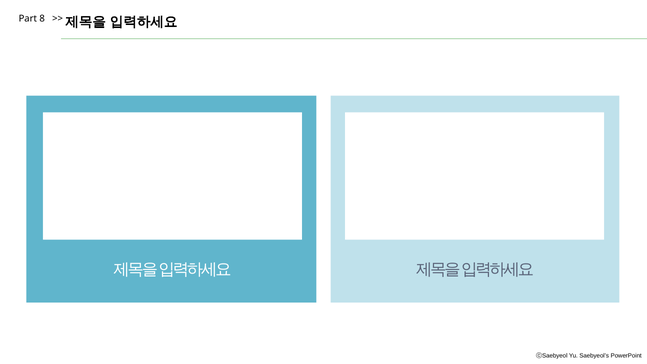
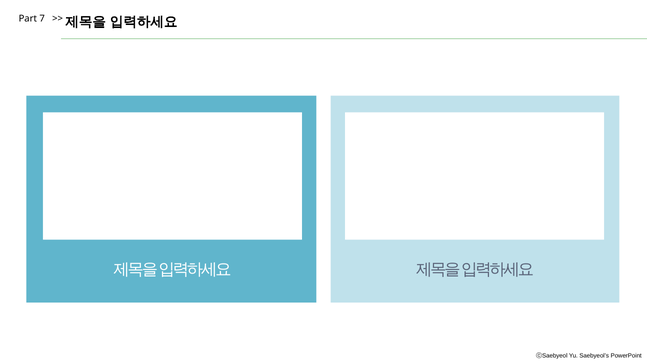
8: 8 -> 7 (42, 19)
